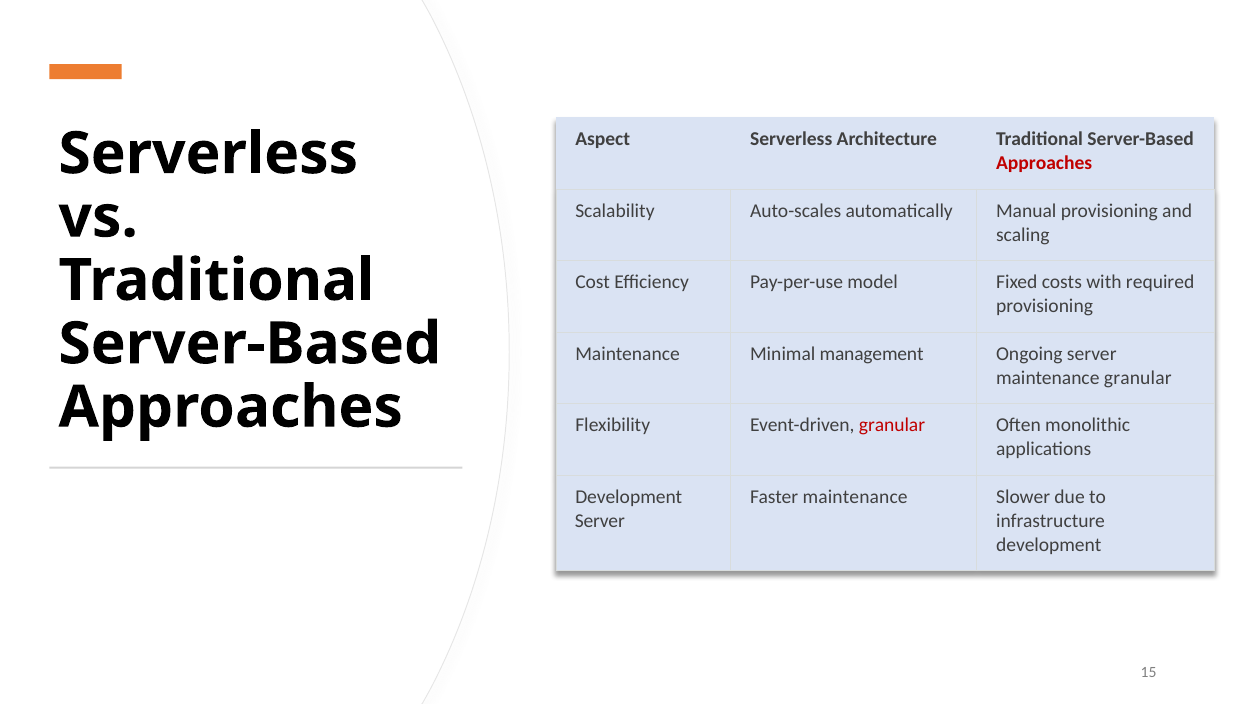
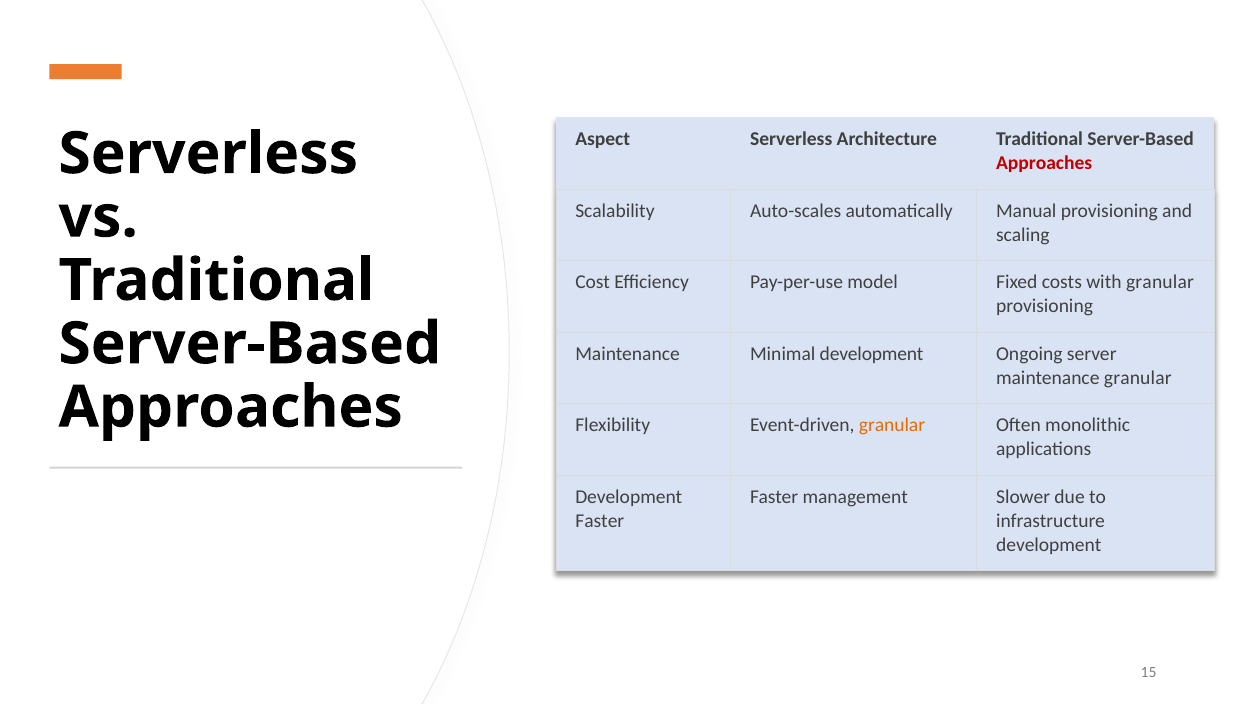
with required: required -> granular (1160, 282)
Minimal management: management -> development (872, 354)
granular colour: red -> orange (892, 426)
Faster maintenance: maintenance -> management (855, 497)
Server: Server -> Faster (600, 521)
